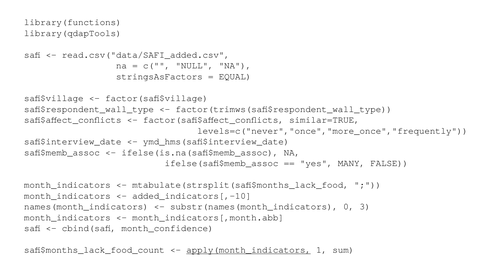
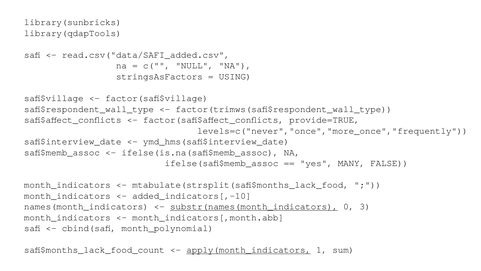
library(functions: library(functions -> library(sunbricks (73, 22)
EQUAL: EQUAL -> USING (235, 76)
similar=TRUE: similar=TRUE -> provide=TRUE (324, 120)
substr(names(month_indicators underline: none -> present (254, 206)
month_confidence: month_confidence -> month_polynomial (167, 228)
